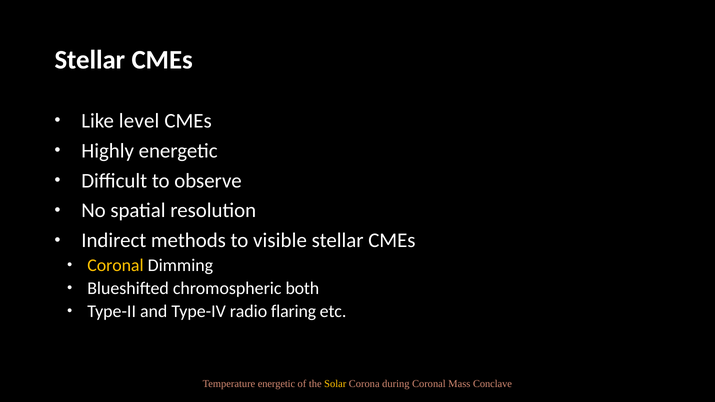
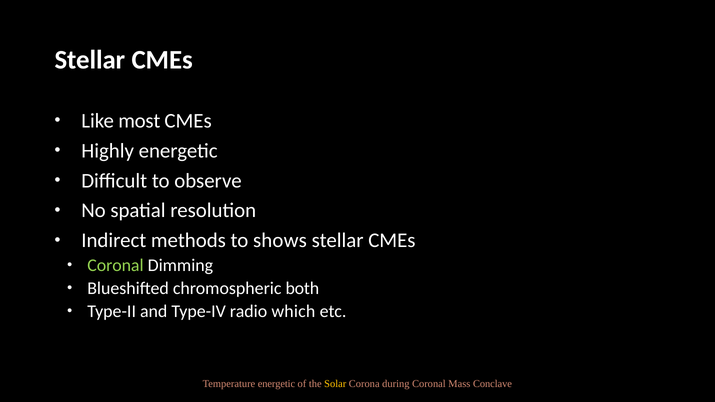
level: level -> most (139, 121)
visible: visible -> shows (280, 241)
Coronal colour: yellow -> light green (115, 265)
flaring: flaring -> which (293, 311)
